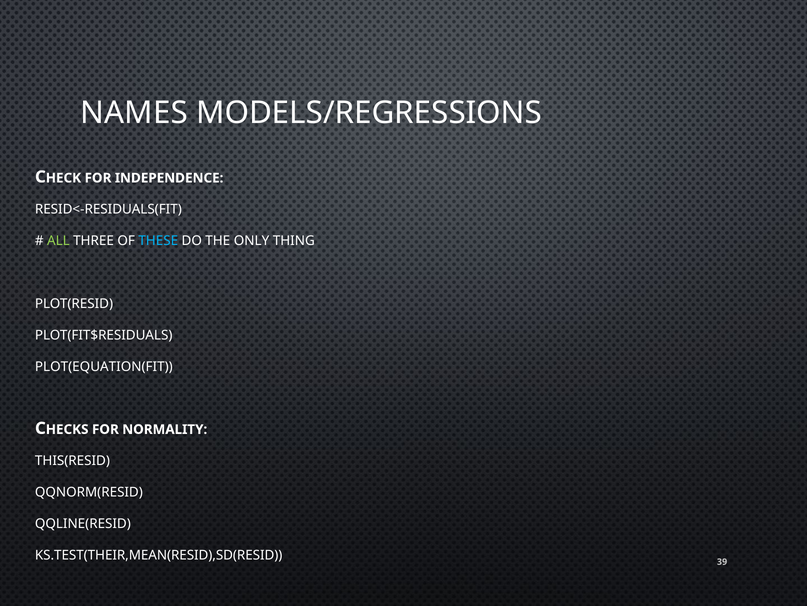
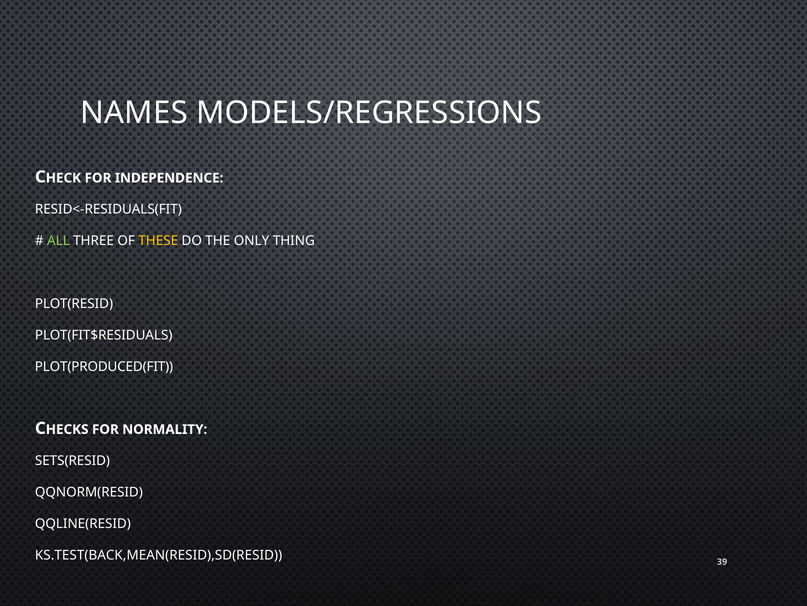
THESE colour: light blue -> yellow (158, 241)
PLOT(EQUATION(FIT: PLOT(EQUATION(FIT -> PLOT(PRODUCED(FIT (104, 366)
THIS(RESID: THIS(RESID -> SETS(RESID (72, 460)
KS.TEST(THEIR,MEAN(RESID),SD(RESID: KS.TEST(THEIR,MEAN(RESID),SD(RESID -> KS.TEST(BACK,MEAN(RESID),SD(RESID (159, 554)
